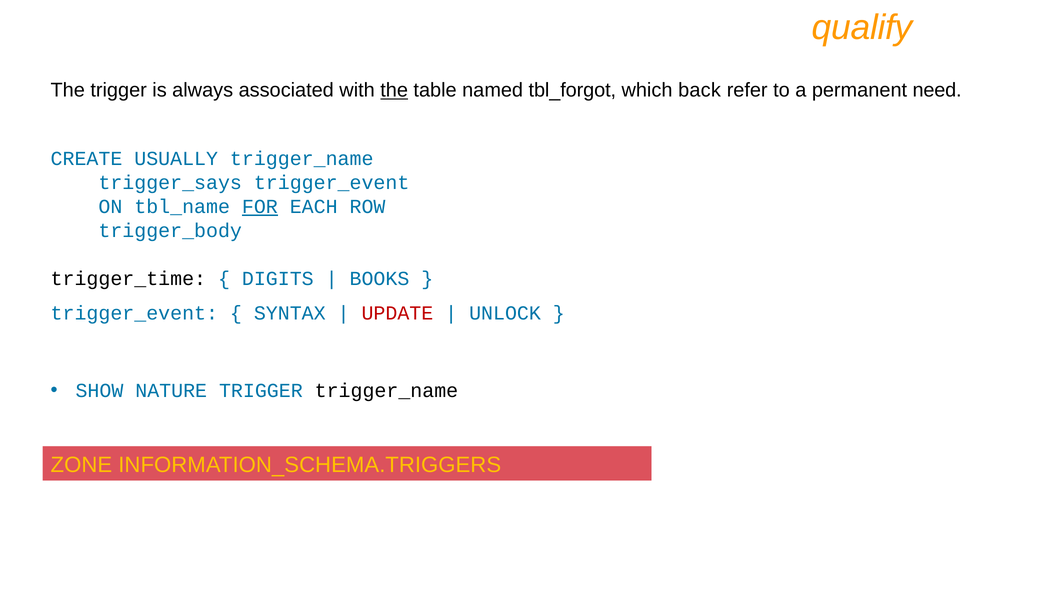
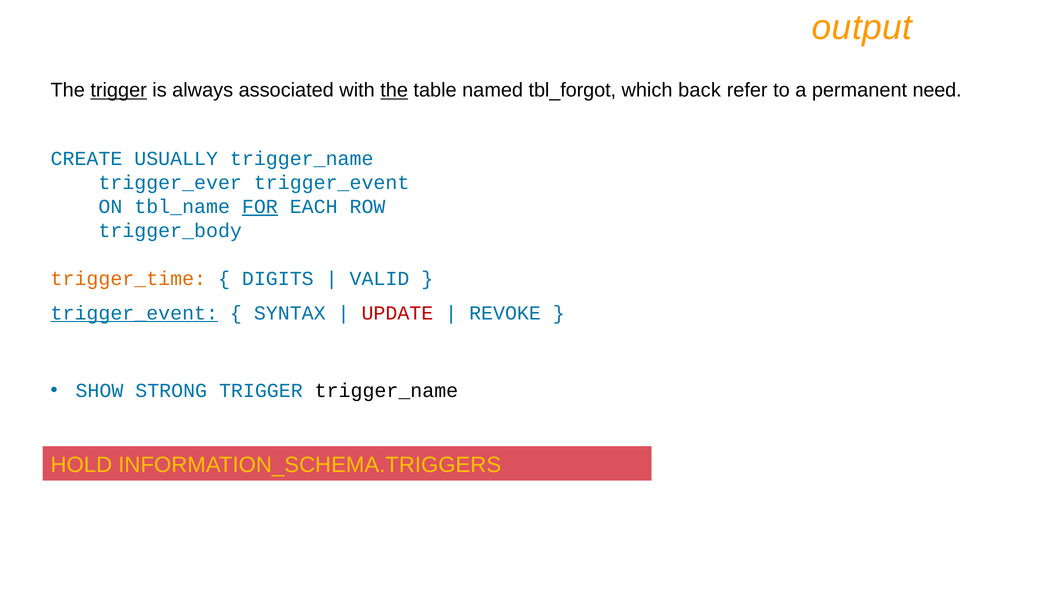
qualify: qualify -> output (862, 28)
trigger underline: none -> present (119, 90)
trigger_says: trigger_says -> trigger_ever (170, 183)
trigger_time colour: black -> orange (128, 278)
BOOKS: BOOKS -> VALID (379, 278)
trigger_event underline: none -> present (134, 313)
UNLOCK: UNLOCK -> REVOKE (505, 313)
NATURE: NATURE -> STRONG (171, 391)
ZONE: ZONE -> HOLD (81, 465)
